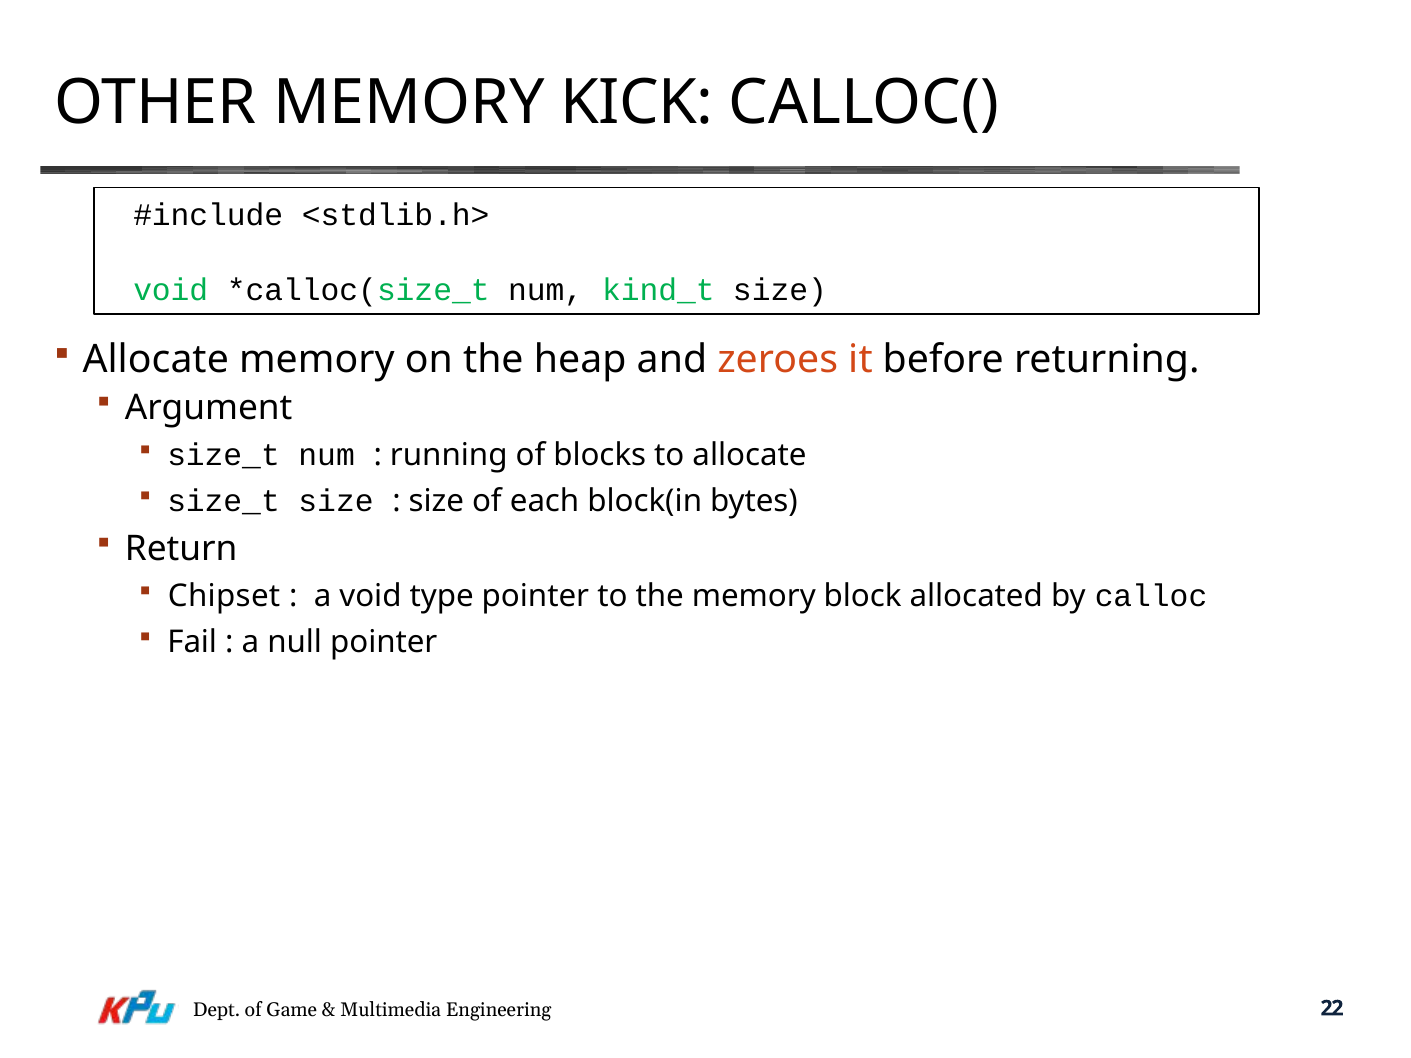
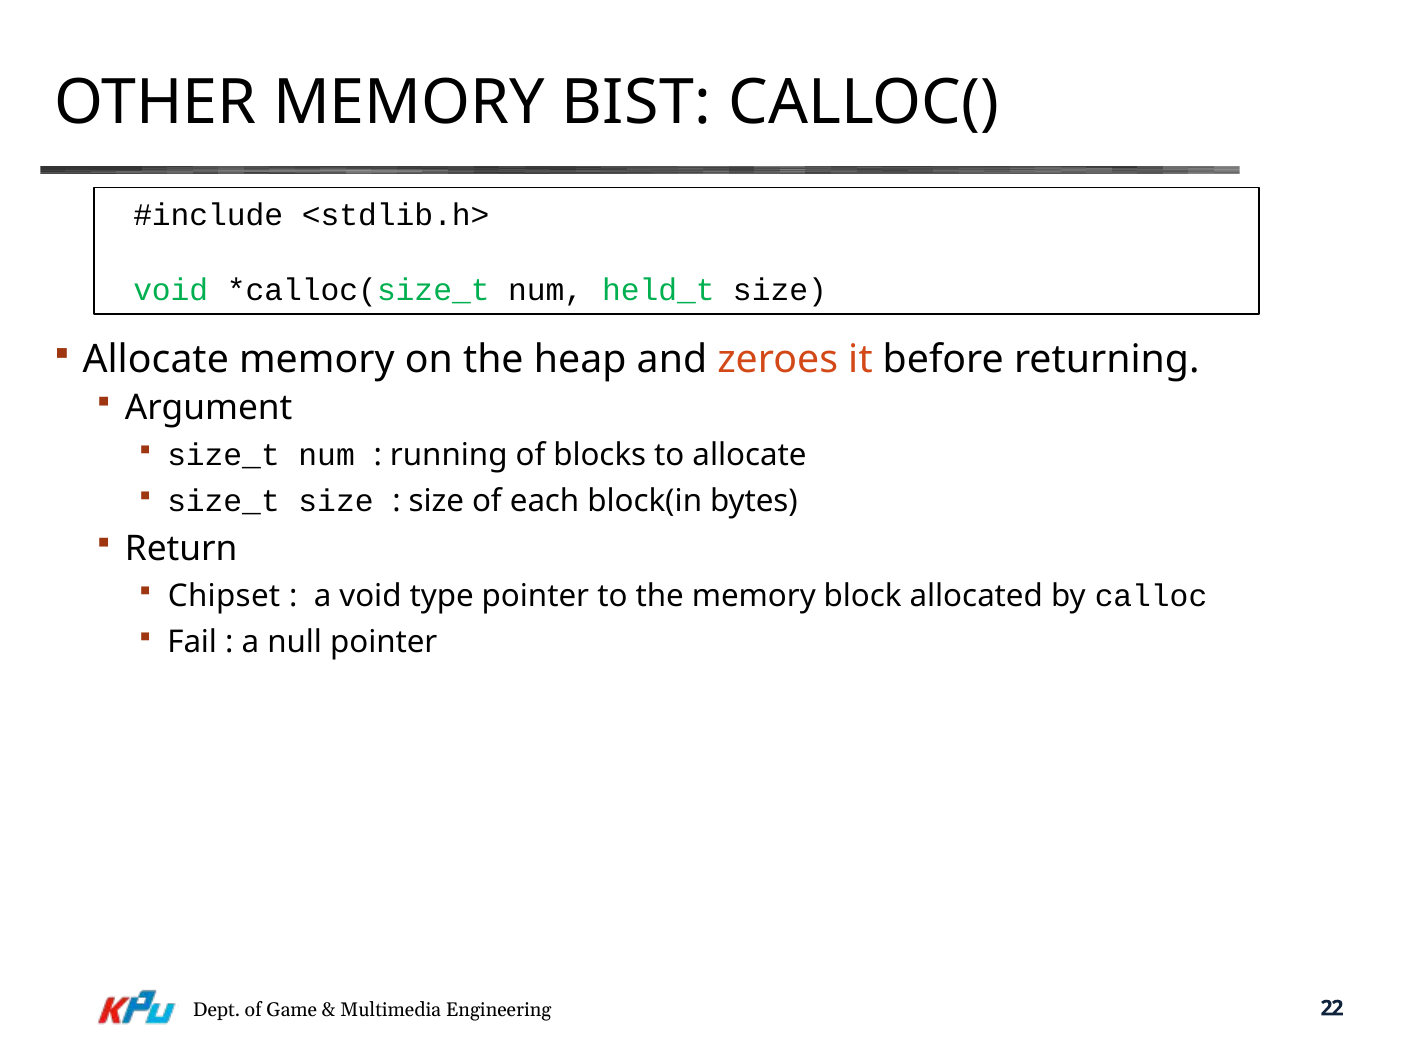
KICK: KICK -> BIST (637, 103)
kind_t: kind_t -> held_t (658, 291)
